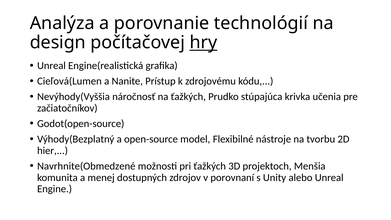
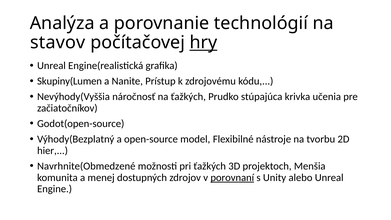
design: design -> stavov (58, 43)
Cieľová(Lumen: Cieľová(Lumen -> Skupiny(Lumen (70, 81)
porovnaní underline: none -> present (232, 177)
